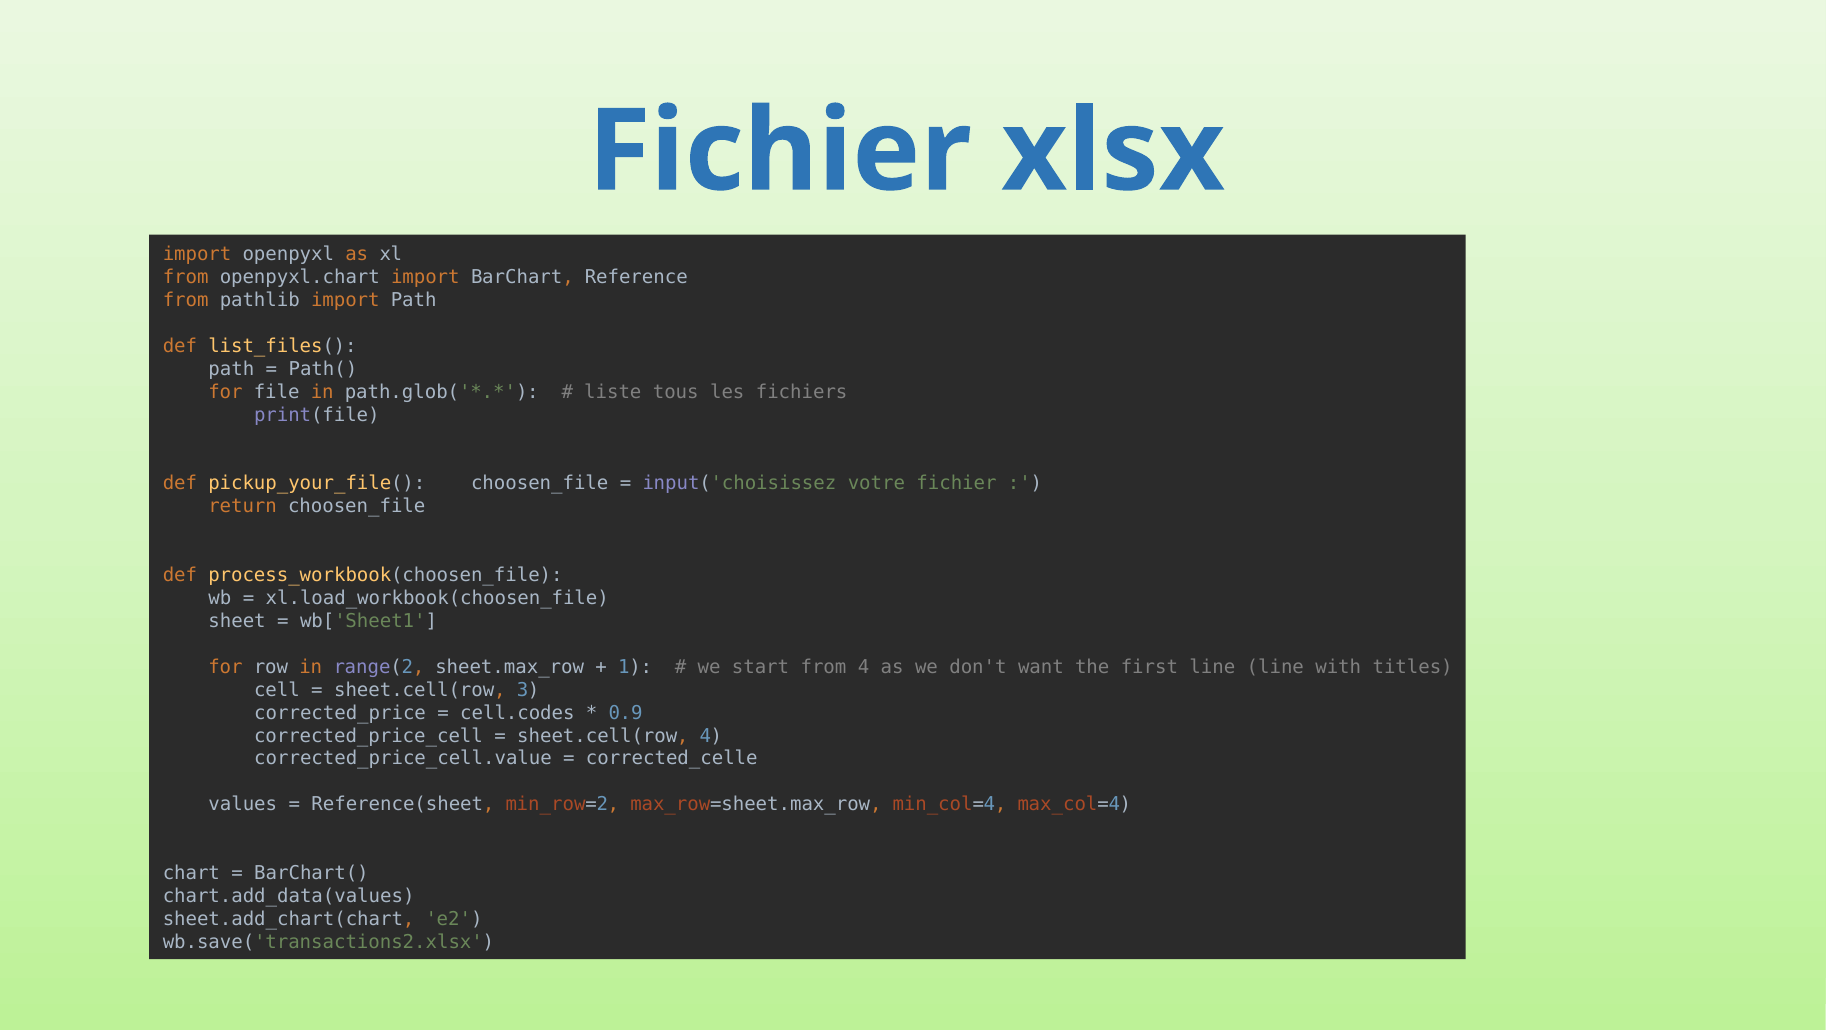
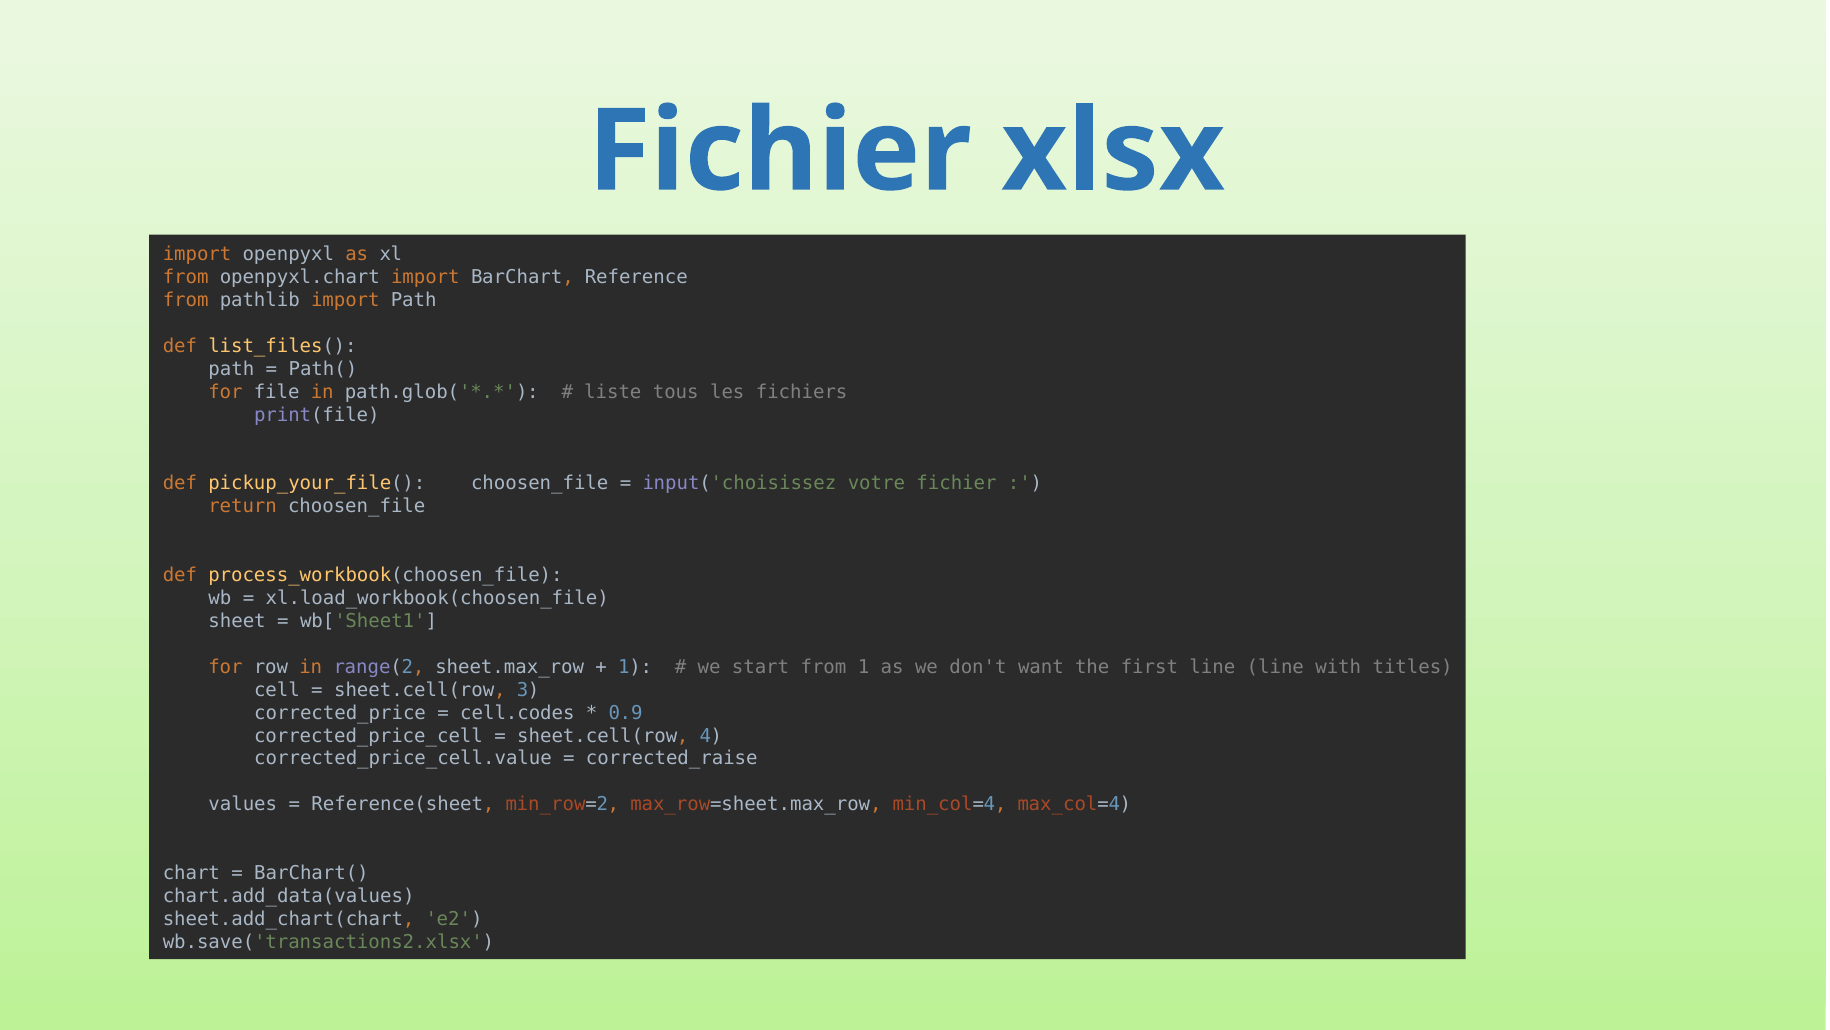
from 4: 4 -> 1 (863, 667)
corrected_celle: corrected_celle -> corrected_raise (672, 758)
